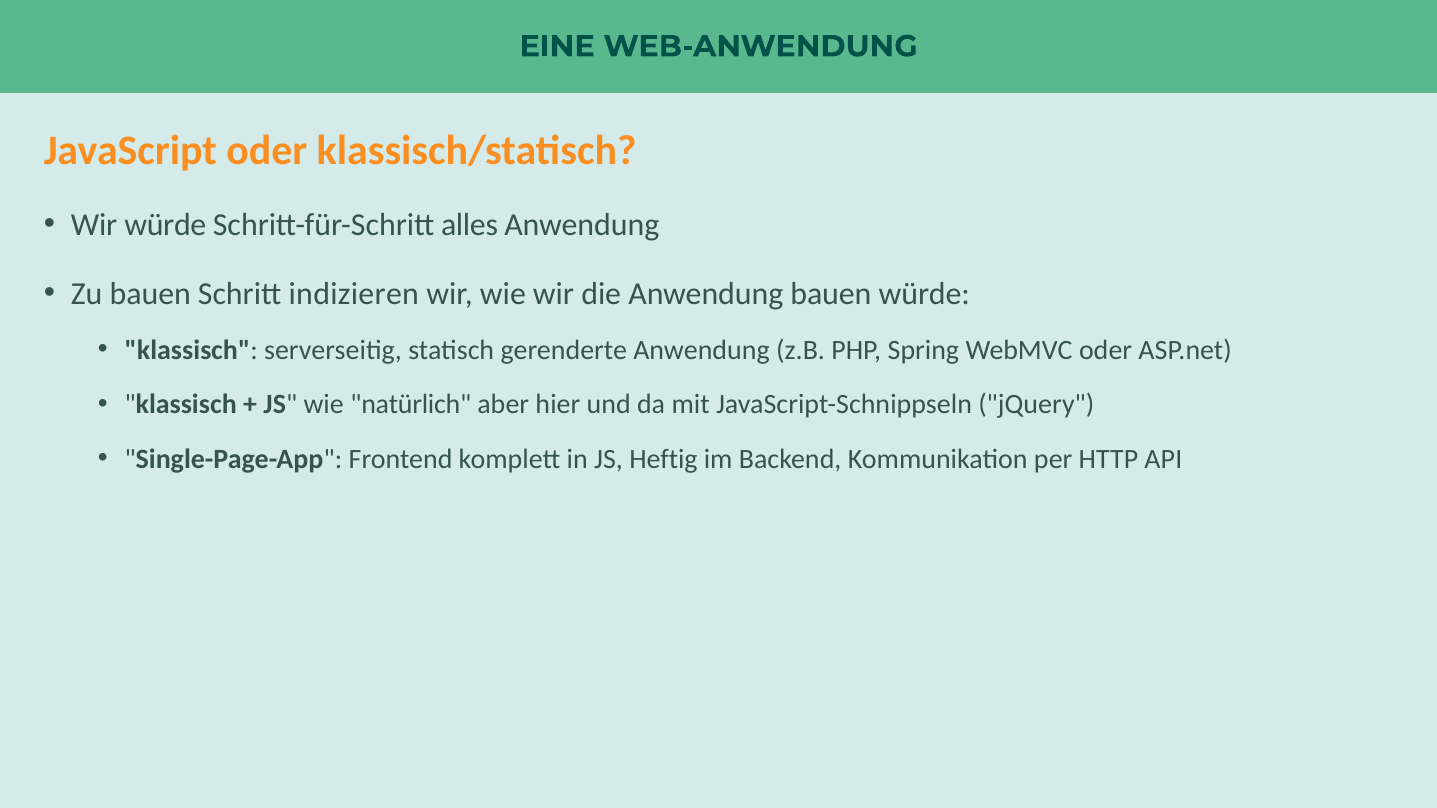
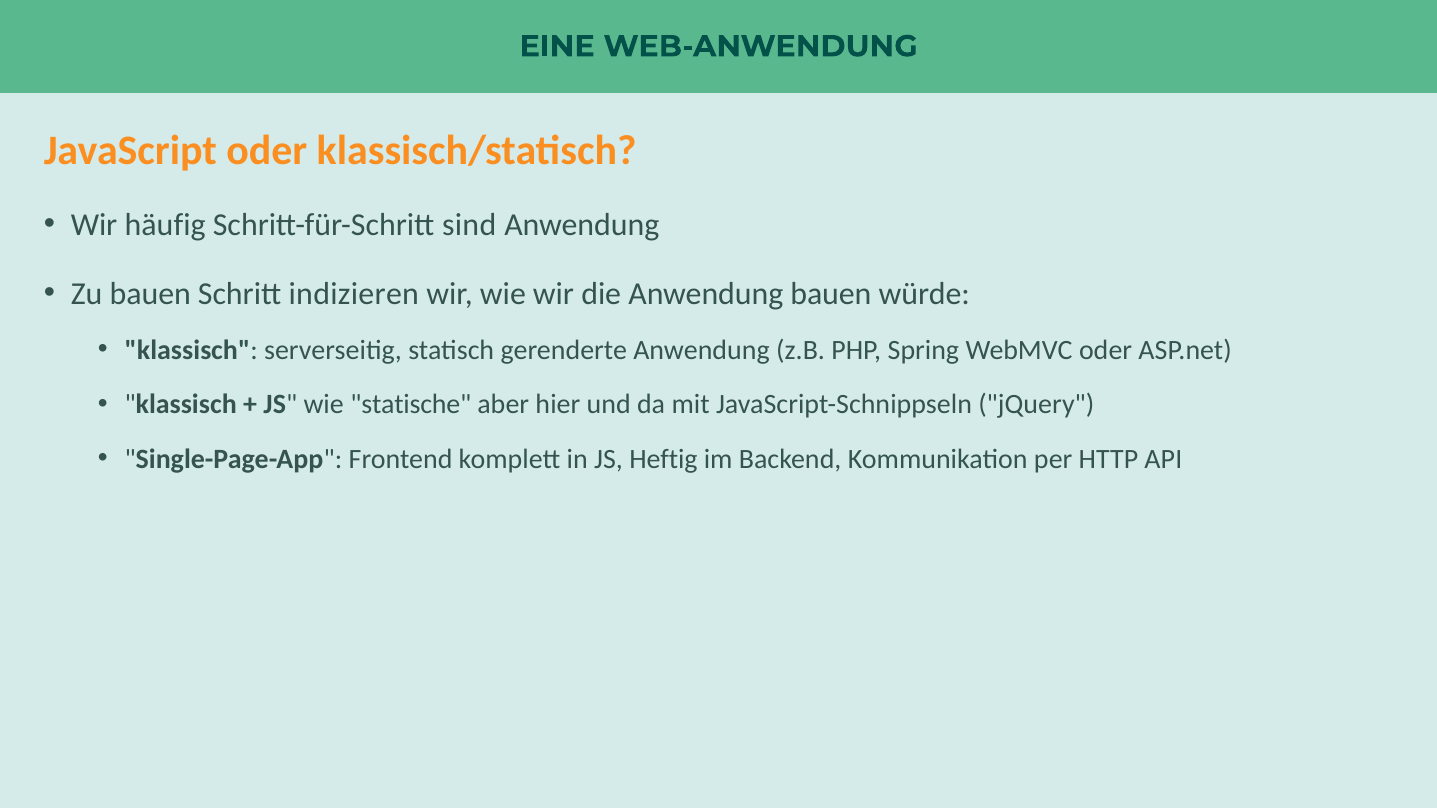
Wir würde: würde -> häufig (165, 225)
alles: alles -> sind (469, 225)
natürlich: natürlich -> statische (411, 405)
